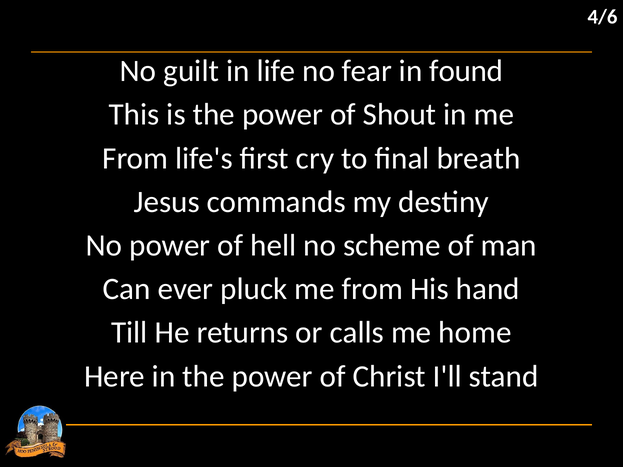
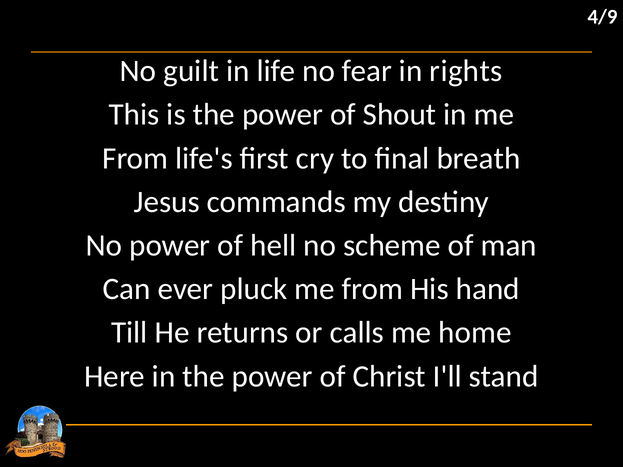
4/6: 4/6 -> 4/9 (603, 17)
found: found -> rights (466, 71)
